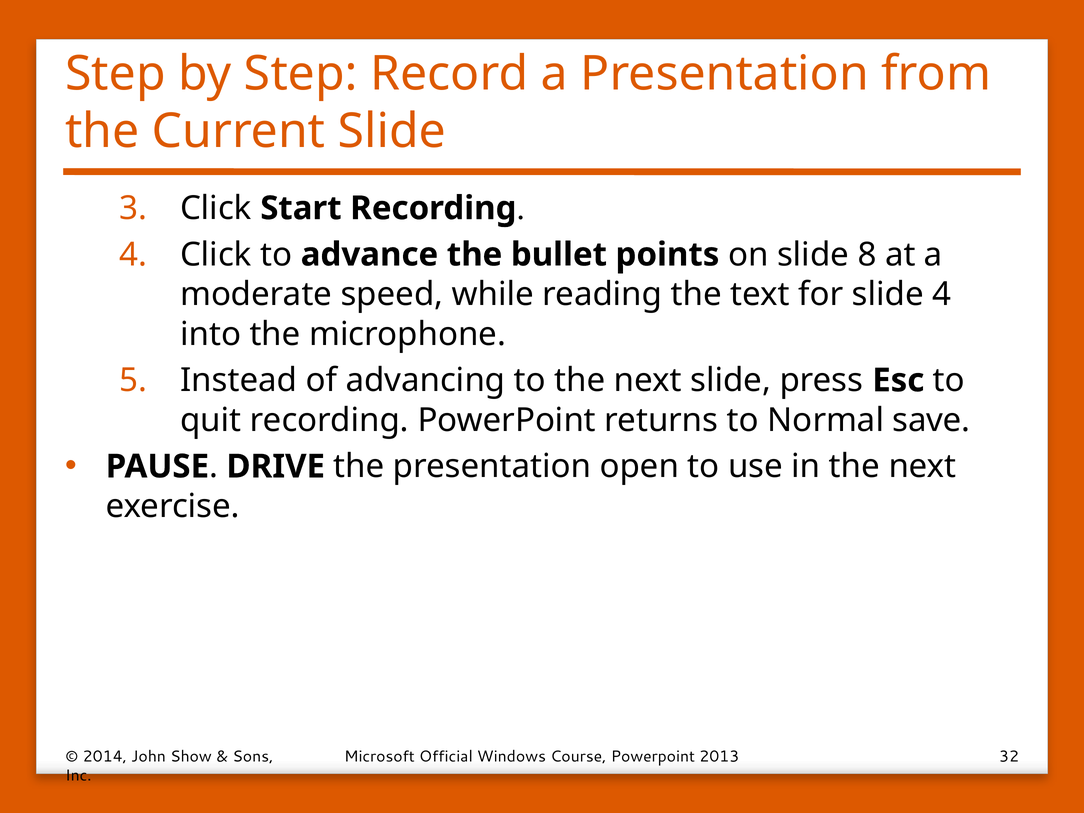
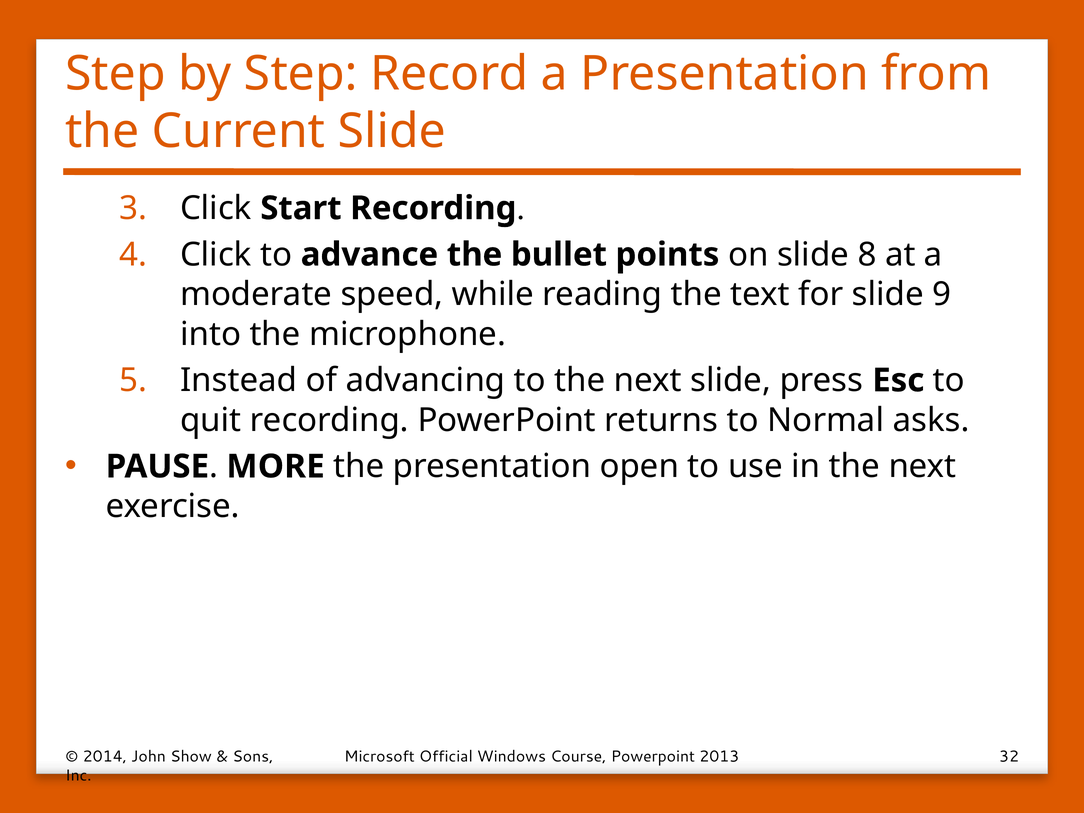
slide 4: 4 -> 9 (942, 294)
save: save -> asks (931, 420)
DRIVE: DRIVE -> MORE (276, 467)
